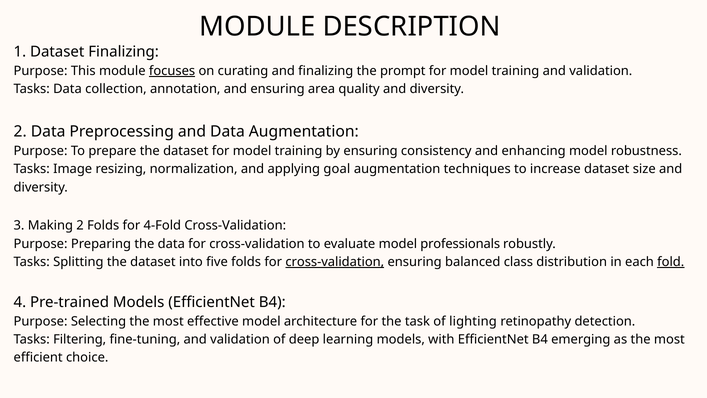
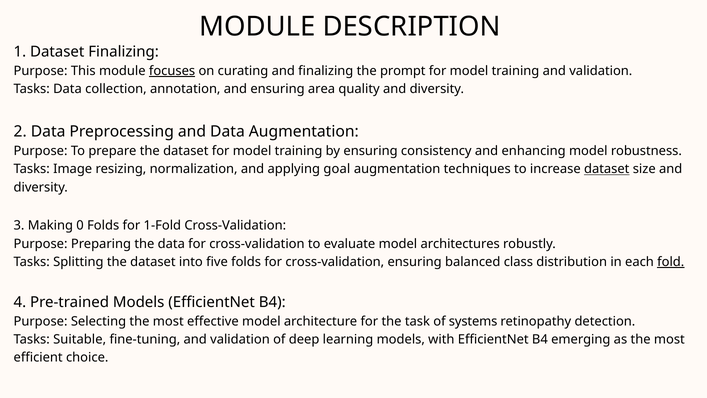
dataset underline: none -> present (607, 169)
Making 2: 2 -> 0 (80, 225)
4-Fold: 4-Fold -> 1-Fold (162, 225)
professionals: professionals -> architectures (460, 244)
cross-validation underline: present -> none (335, 262)
lighting: lighting -> systems (473, 321)
Filtering: Filtering -> Suitable (80, 339)
